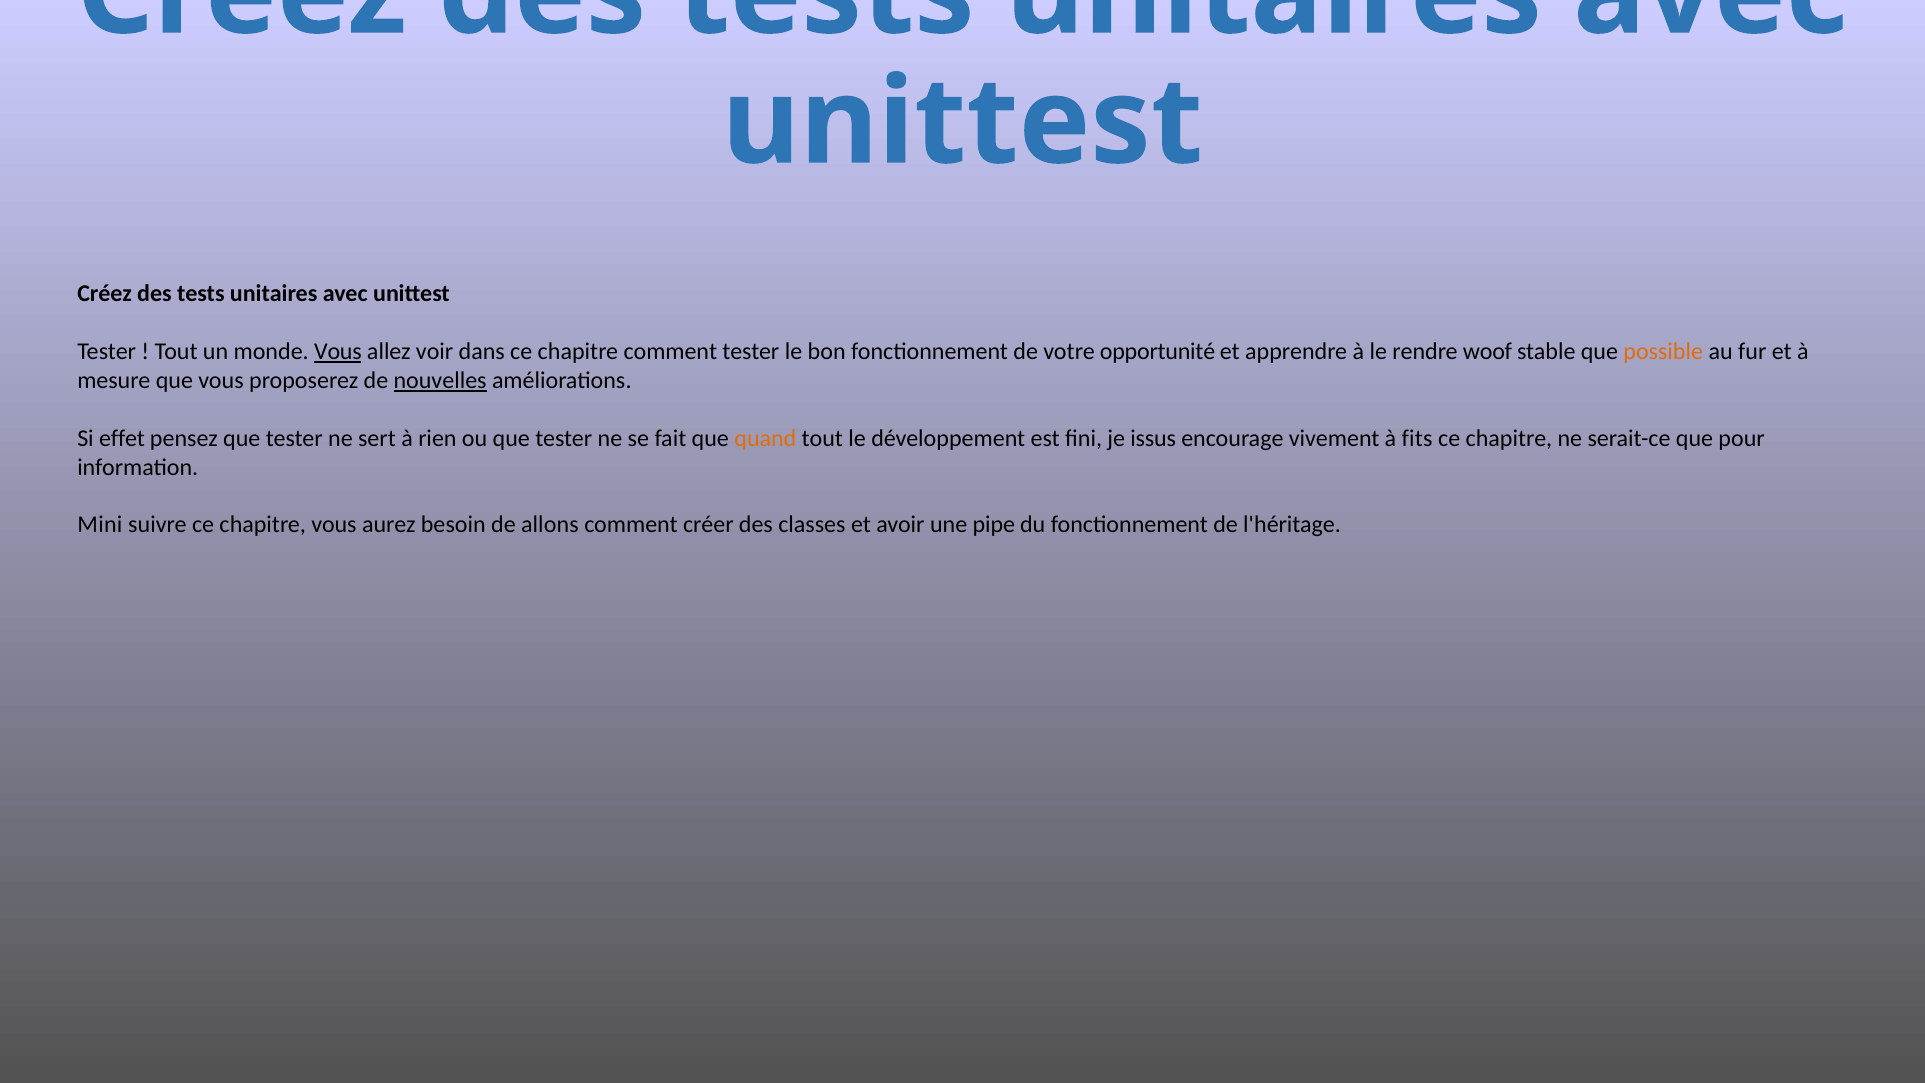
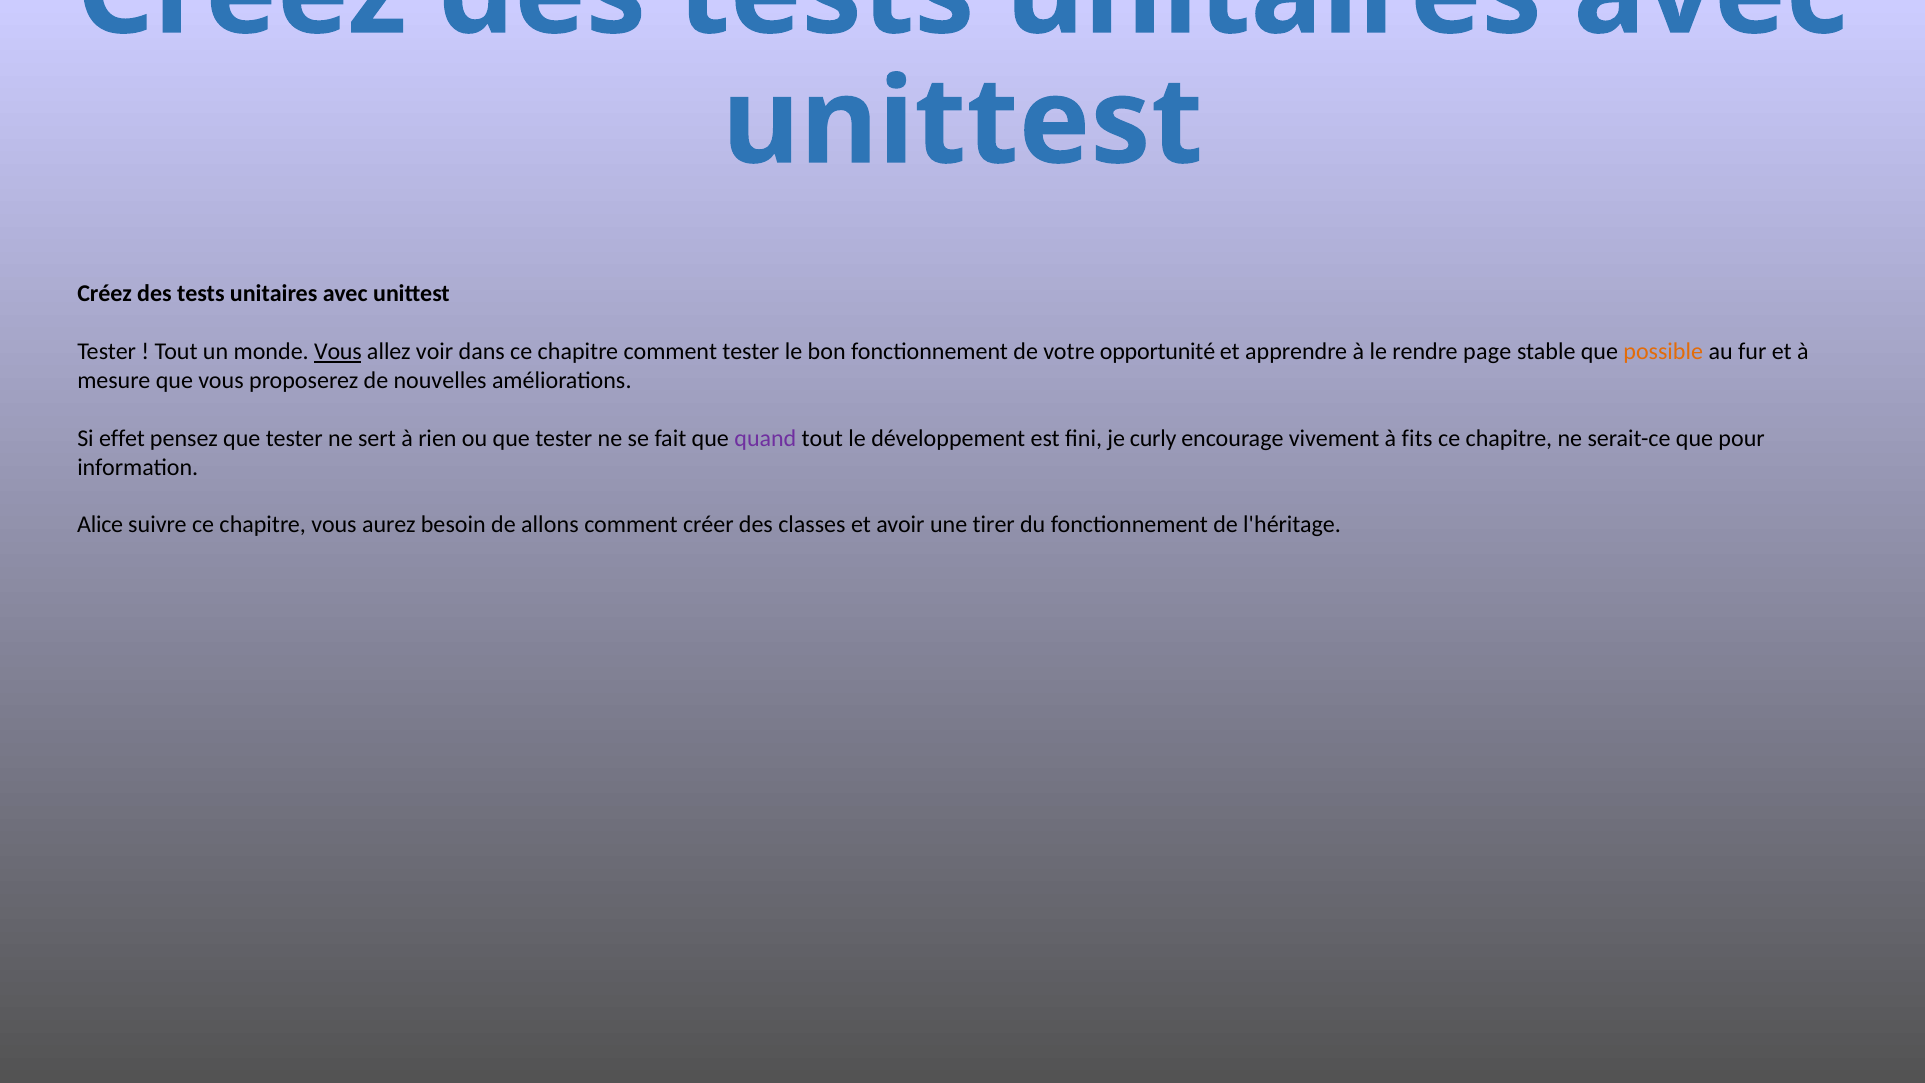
woof: woof -> page (1487, 352)
nouvelles underline: present -> none (440, 381)
quand colour: orange -> purple (765, 438)
issus: issus -> curly (1153, 438)
Mini: Mini -> Alice (100, 525)
pipe: pipe -> tirer (994, 525)
